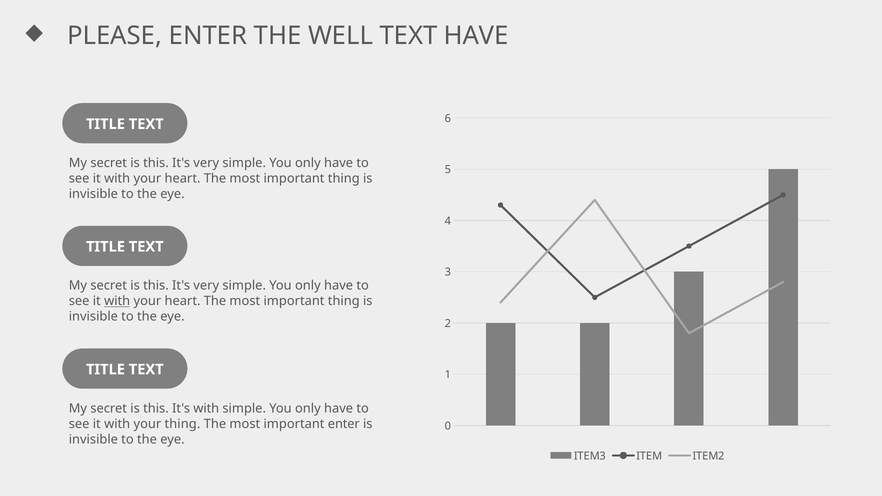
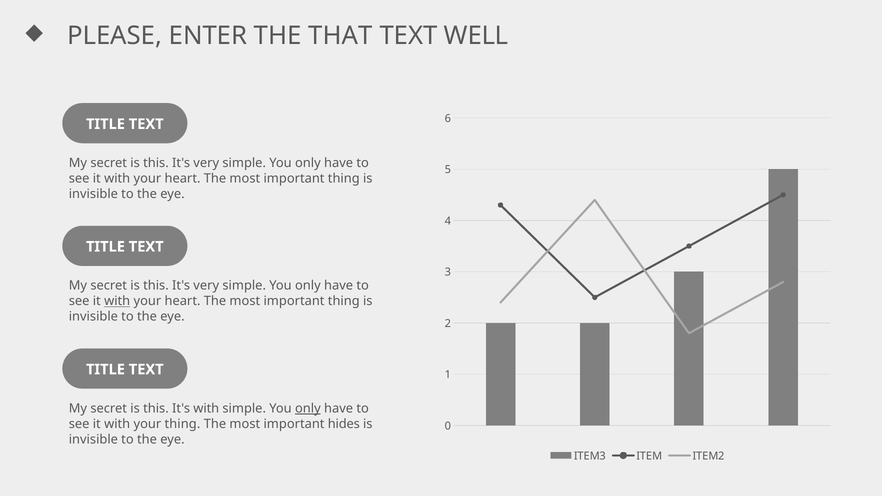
WELL: WELL -> THAT (340, 36)
TEXT HAVE: HAVE -> WELL (476, 36)
only underline: none -> present (308, 409)
important enter: enter -> hides (344, 424)
